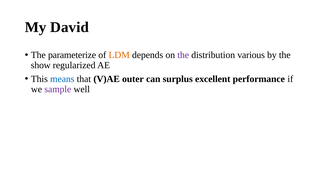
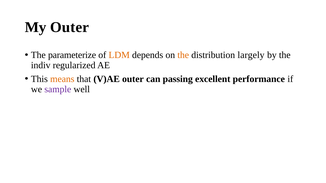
My David: David -> Outer (70, 27)
the colour: purple -> orange (183, 55)
various: various -> largely (251, 55)
show: show -> indiv (41, 65)
means colour: blue -> orange (62, 79)
surplus: surplus -> passing (178, 79)
